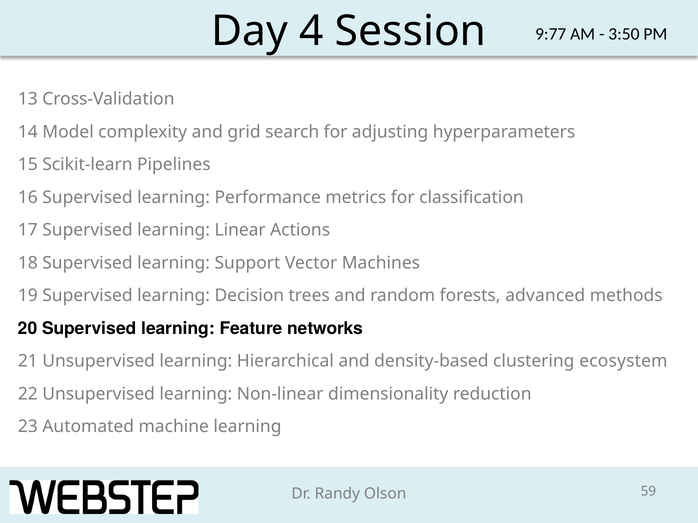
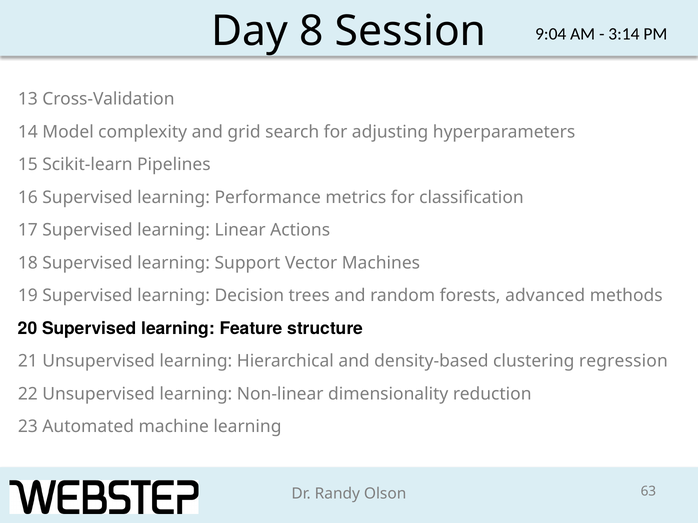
4: 4 -> 8 (311, 31)
9:77: 9:77 -> 9:04 (551, 34)
3:50: 3:50 -> 3:14 (624, 34)
networks: networks -> structure (325, 329)
ecosystem: ecosystem -> regression (623, 361)
59: 59 -> 63 (648, 492)
